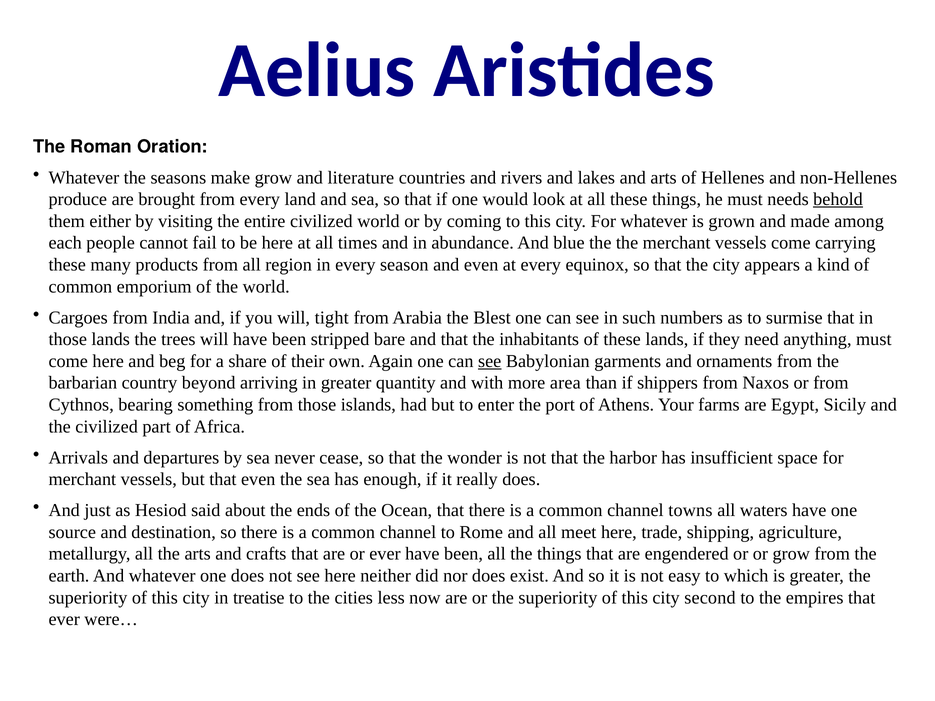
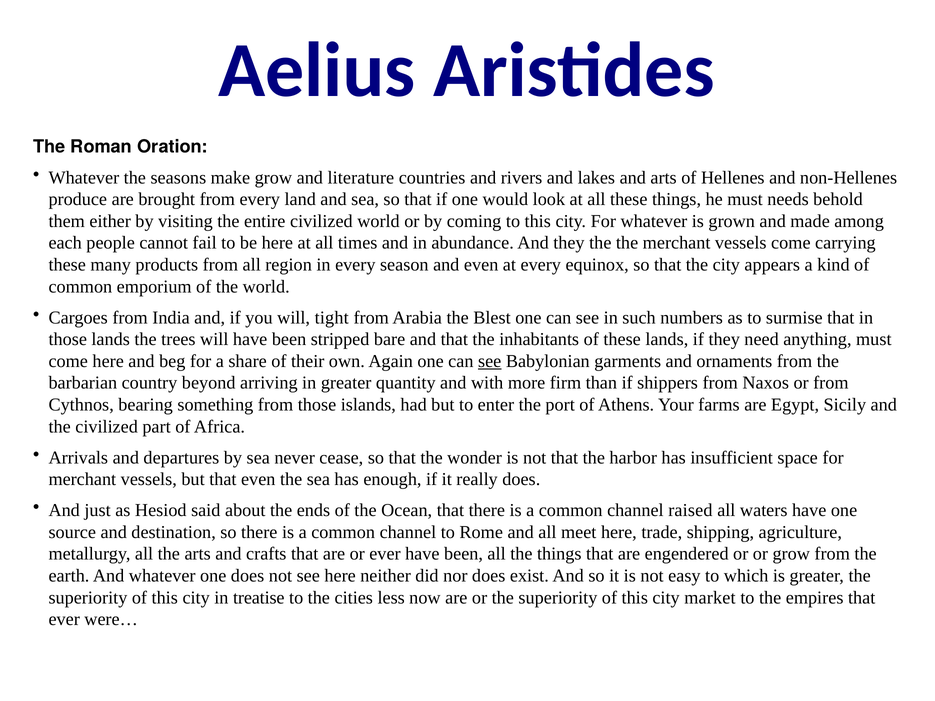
behold underline: present -> none (838, 199)
And blue: blue -> they (569, 243)
area: area -> firm (565, 383)
towns: towns -> raised (690, 510)
second: second -> market (710, 598)
